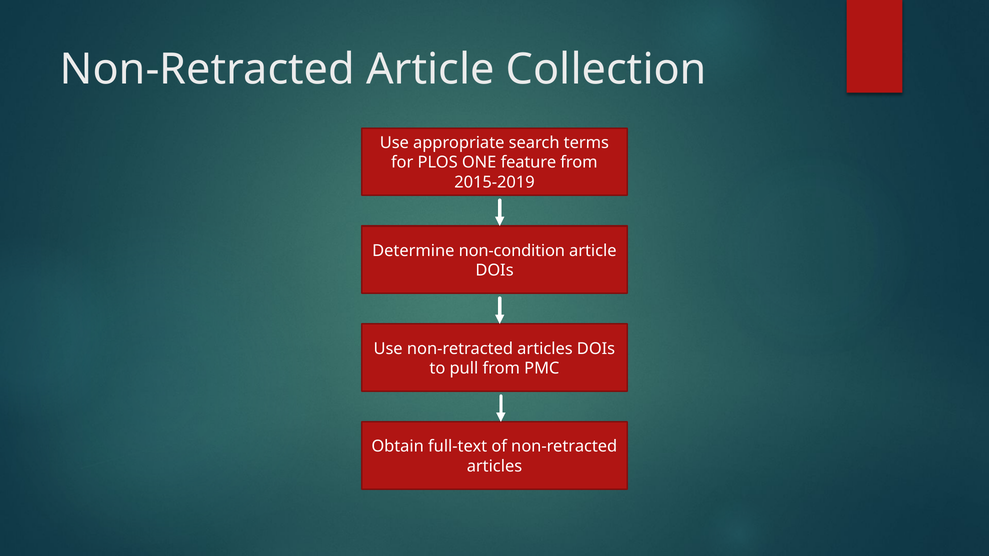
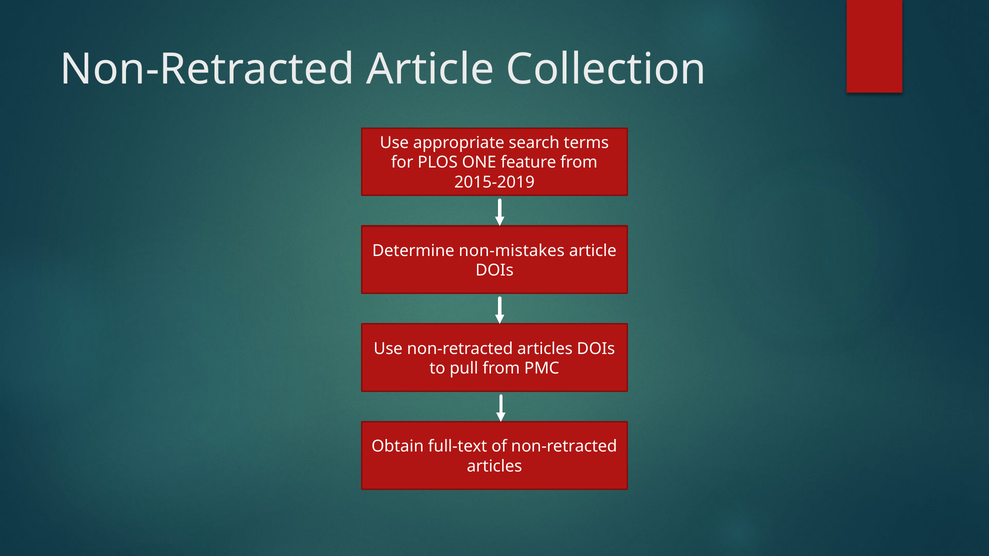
non-condition: non-condition -> non-mistakes (512, 251)
